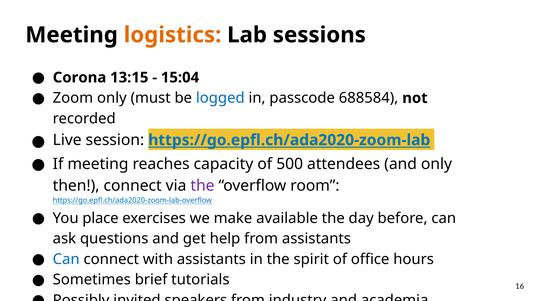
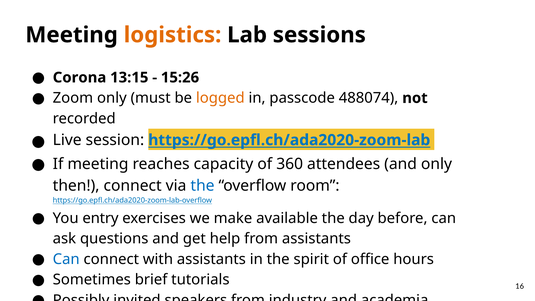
15:04: 15:04 -> 15:26 (180, 78)
logged colour: blue -> orange (220, 98)
688584: 688584 -> 488074 (369, 98)
500: 500 -> 360 (290, 164)
the colour: purple -> blue (203, 186)
place: place -> entry (100, 218)
